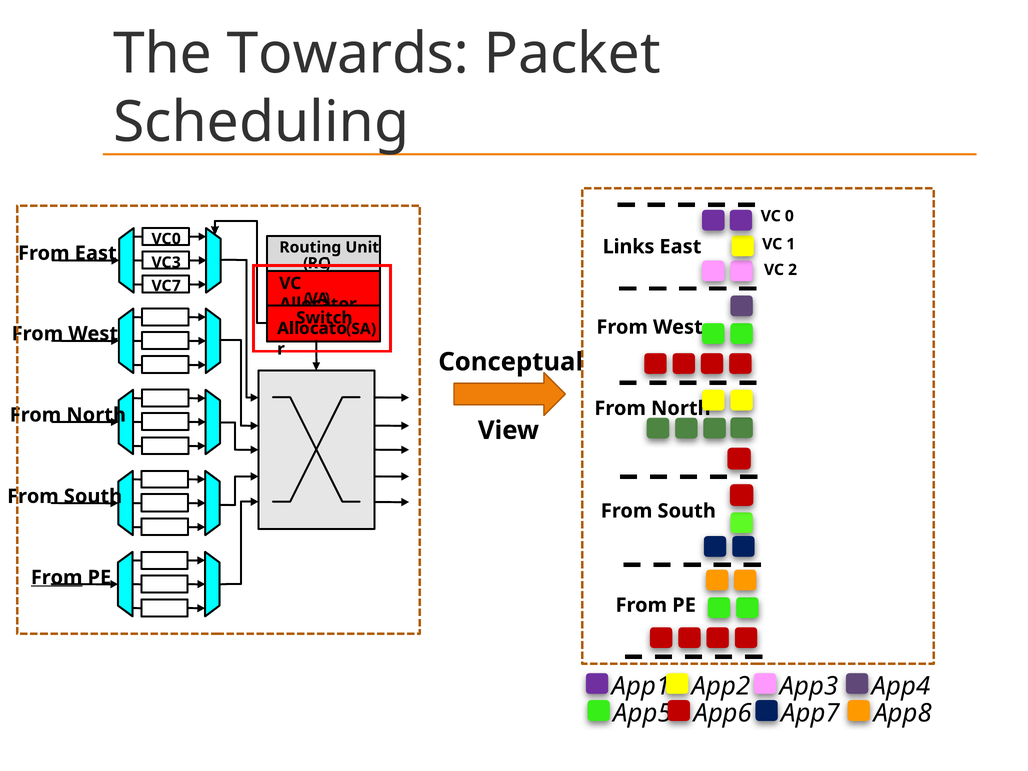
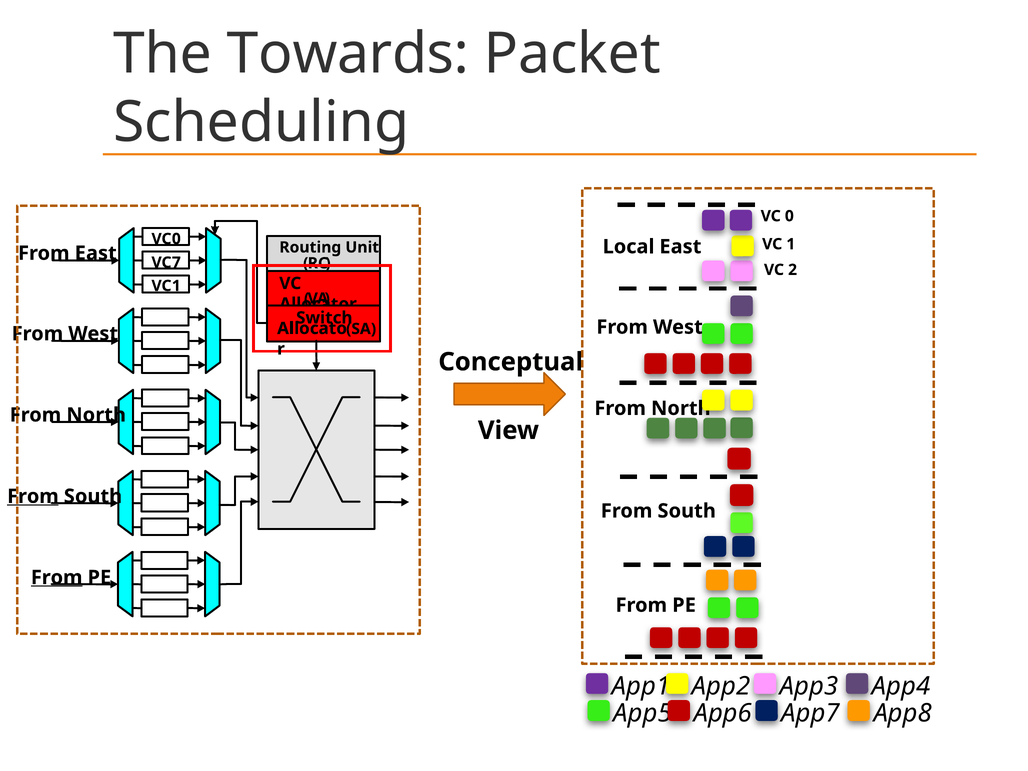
Links: Links -> Local (628, 247)
3: 3 -> 7 (176, 263)
7: 7 -> 1 (176, 286)
From underline: none -> present (33, 496)
